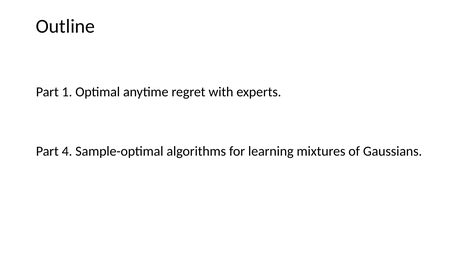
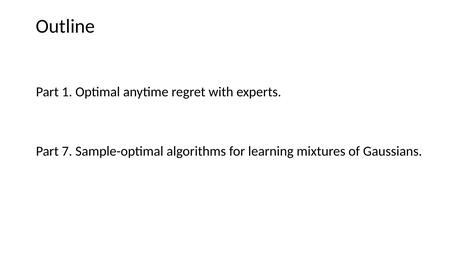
4: 4 -> 7 (67, 151)
